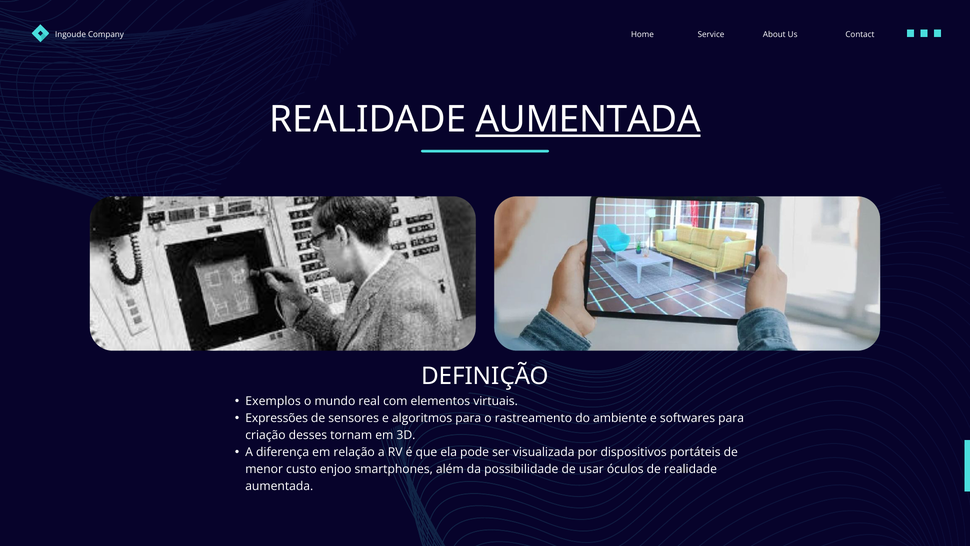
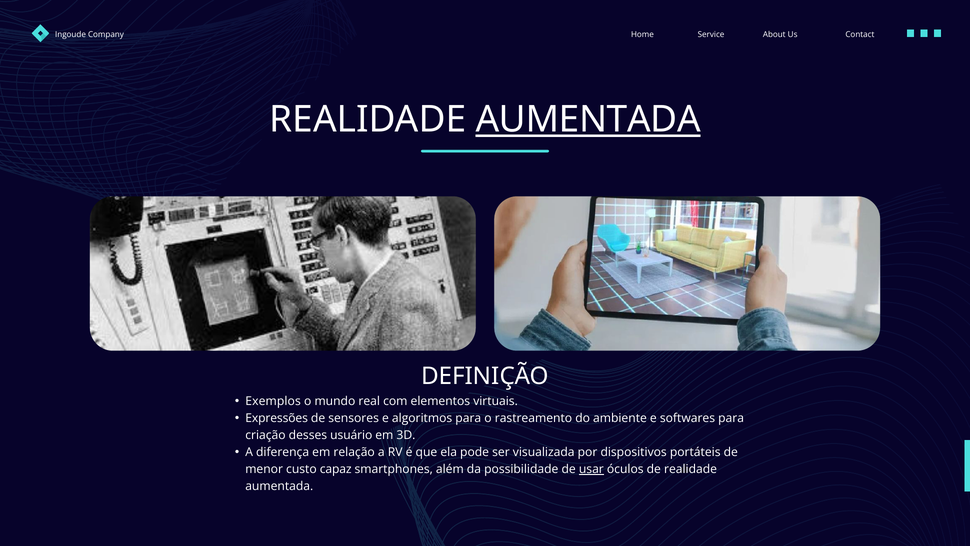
tornam: tornam -> usuário (351, 435)
enjoo: enjoo -> capaz (336, 469)
usar underline: none -> present (591, 469)
